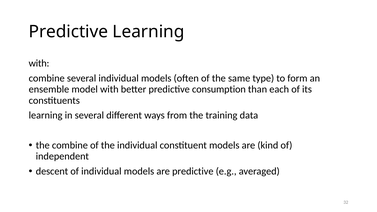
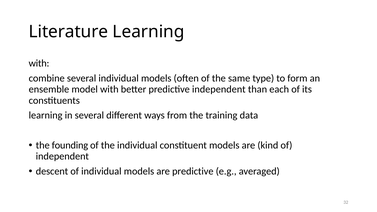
Predictive: Predictive -> Literature (68, 32)
predictive consumption: consumption -> independent (219, 89)
the combine: combine -> founding (70, 145)
